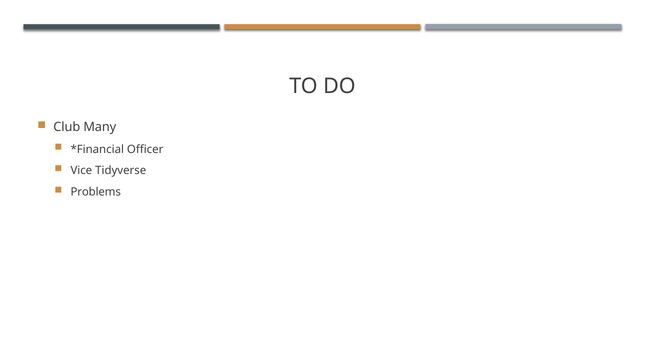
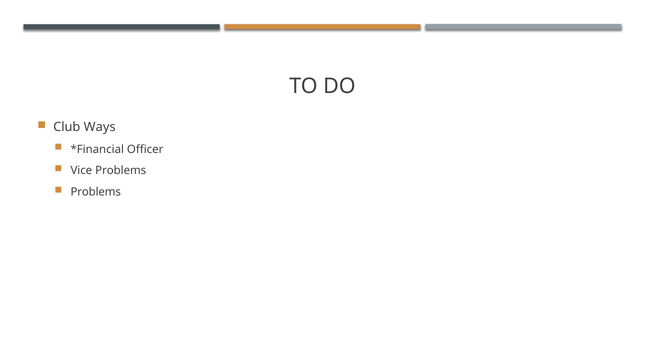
Many: Many -> Ways (100, 127)
Vice Tidyverse: Tidyverse -> Problems (121, 171)
